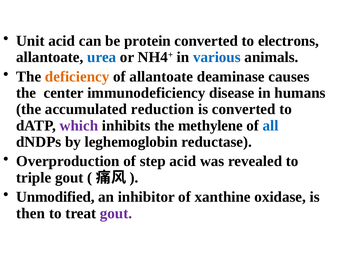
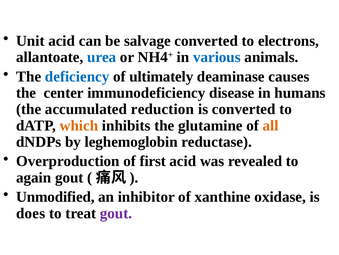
protein: protein -> salvage (147, 41)
deficiency colour: orange -> blue (77, 76)
of allantoate: allantoate -> ultimately (161, 76)
which colour: purple -> orange (79, 125)
methylene: methylene -> glutamine (210, 125)
all colour: blue -> orange (271, 125)
step: step -> first (153, 161)
triple: triple -> again (34, 177)
then: then -> does (31, 213)
